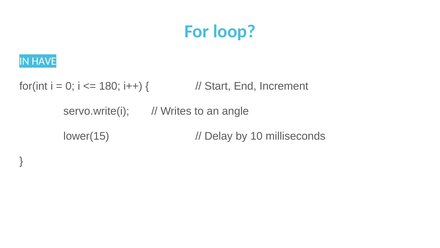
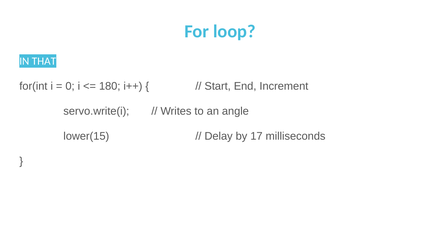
HAVE: HAVE -> THAT (44, 61)
10: 10 -> 17 (256, 136)
